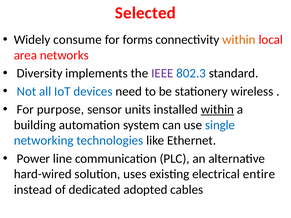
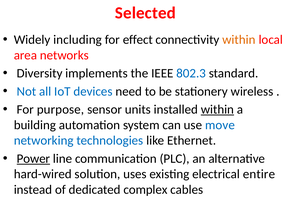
consume: consume -> including (78, 40)
forms: forms -> effect (138, 40)
IEEE colour: purple -> black (162, 73)
single: single -> move (220, 125)
Power underline: none -> present (33, 159)
adopted: adopted -> complex (145, 190)
